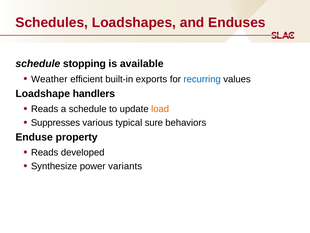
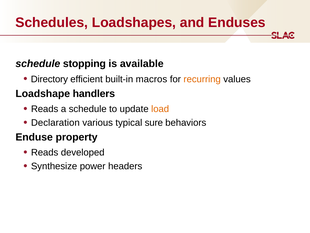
Weather: Weather -> Directory (49, 79)
exports: exports -> macros (151, 79)
recurring colour: blue -> orange (202, 79)
Suppresses: Suppresses -> Declaration (55, 122)
variants: variants -> headers (125, 166)
